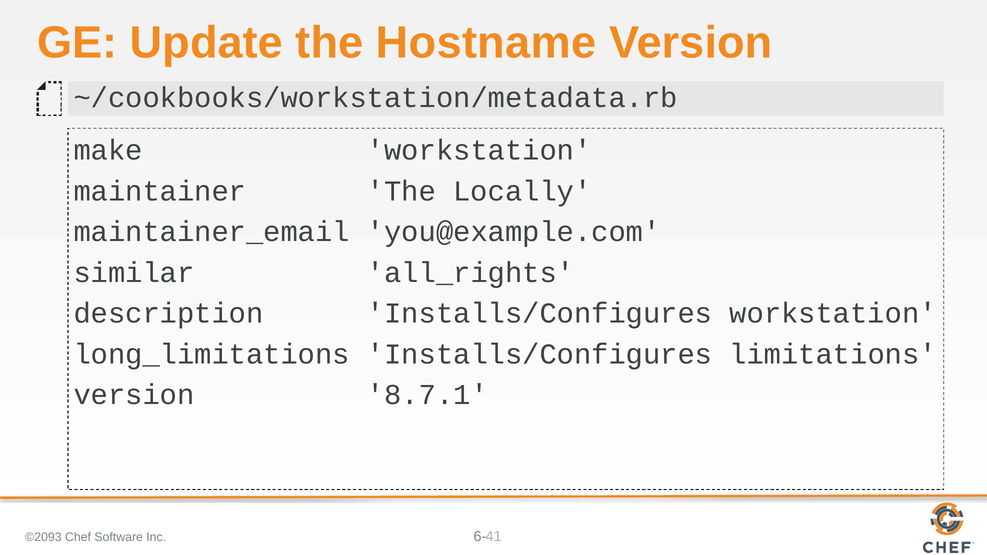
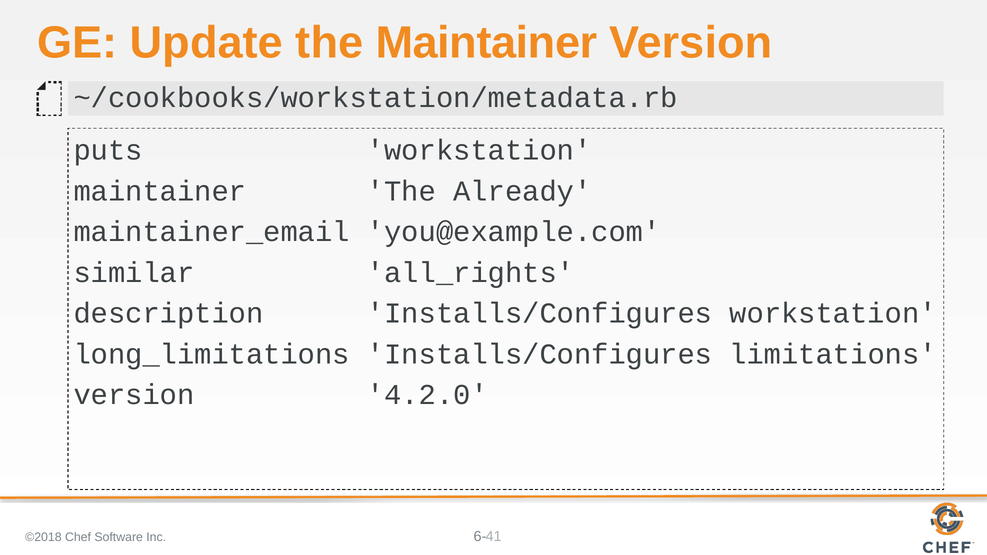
the Hostname: Hostname -> Maintainer (486, 43)
make: make -> puts (108, 150)
Locally: Locally -> Already (522, 191)
8.7.1: 8.7.1 -> 4.2.0 (427, 395)
©2093: ©2093 -> ©2018 (43, 537)
